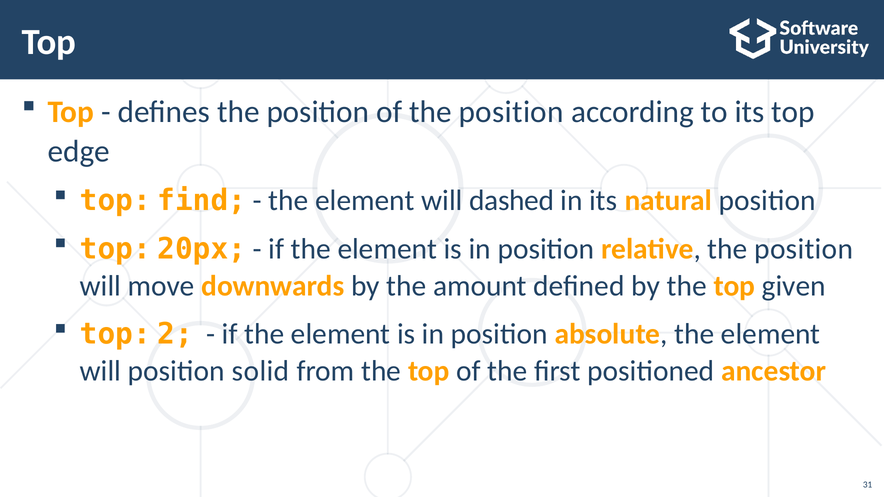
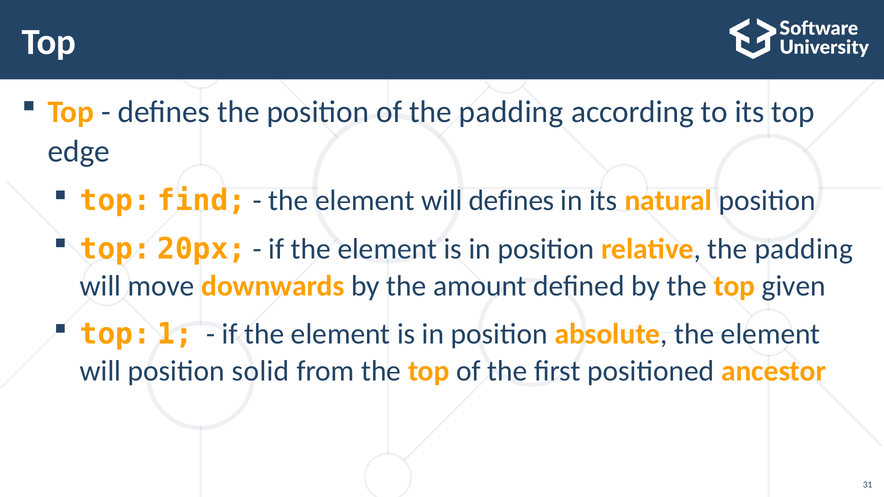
of the position: position -> padding (511, 112)
will dashed: dashed -> defines (512, 201)
relative the position: position -> padding (804, 249)
2: 2 -> 1 (175, 334)
